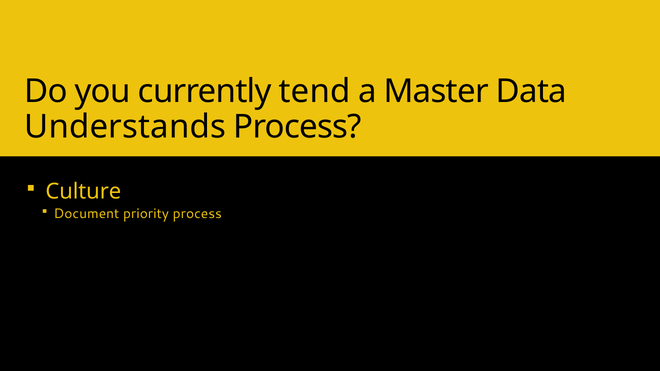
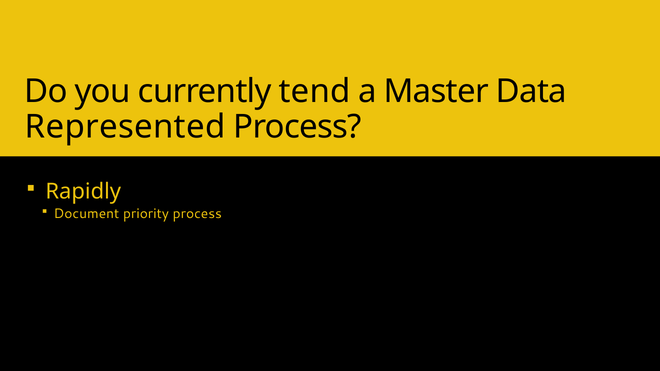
Understands: Understands -> Represented (125, 127)
Culture: Culture -> Rapidly (83, 192)
